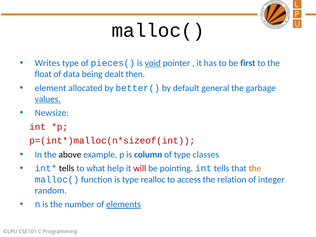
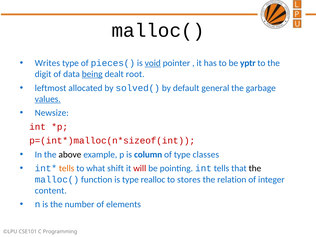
first: first -> yptr (248, 63)
float: float -> digit (43, 74)
being underline: none -> present (92, 74)
then: then -> root (135, 74)
element: element -> leftmost (51, 88)
better(: better( -> solved( (138, 88)
tells colour: black -> orange (67, 168)
help: help -> shift (116, 168)
the colour: orange -> black (255, 168)
access: access -> stores (189, 179)
random: random -> content (51, 191)
elements underline: present -> none (124, 204)
